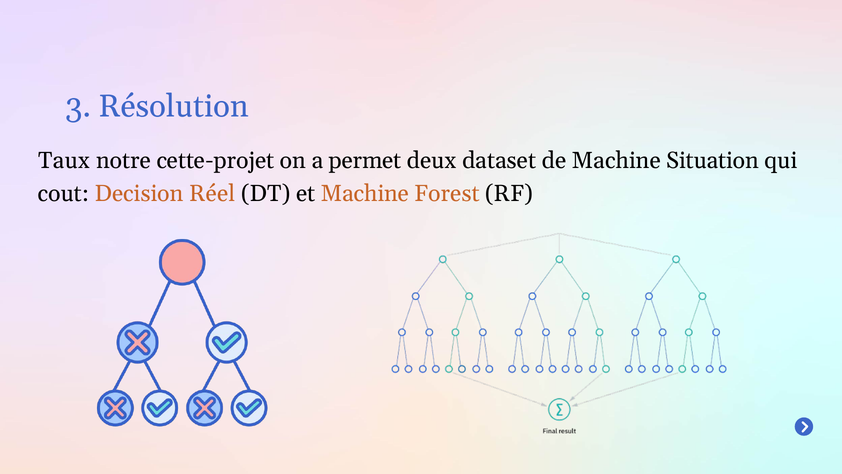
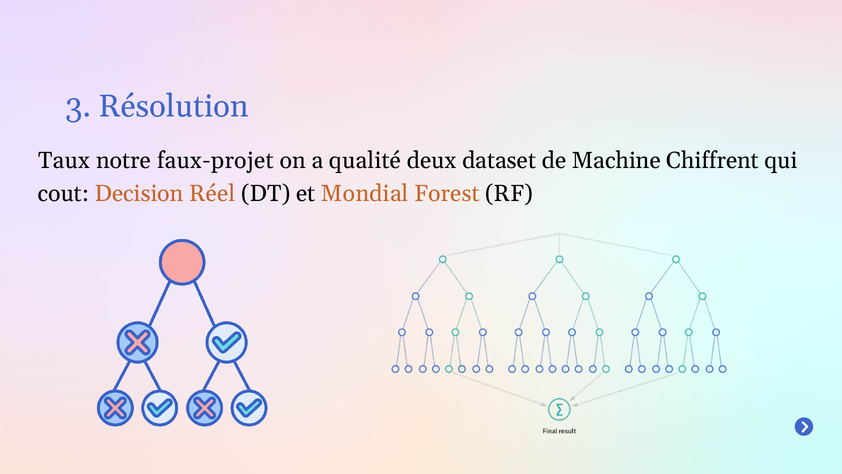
cette-projet: cette-projet -> faux-projet (215, 161)
permet: permet -> qualité (365, 161)
Situation: Situation -> Chiffrent (713, 161)
et Machine: Machine -> Mondial (365, 193)
